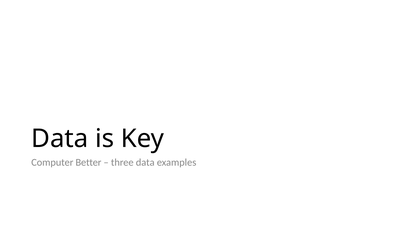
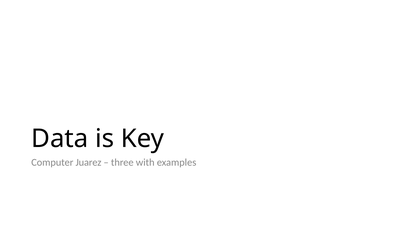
Better: Better -> Juarez (88, 163)
three data: data -> with (145, 163)
